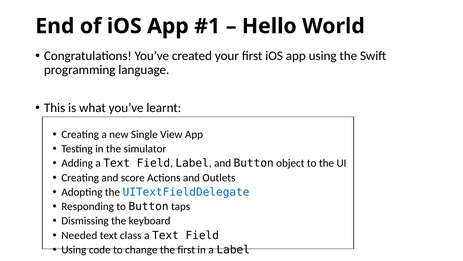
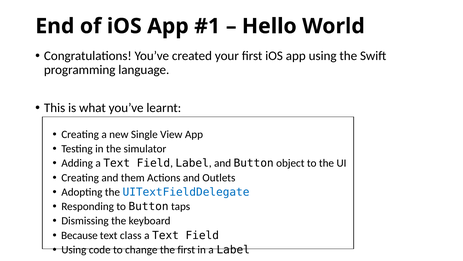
score: score -> them (133, 177)
Needed: Needed -> Because (79, 235)
